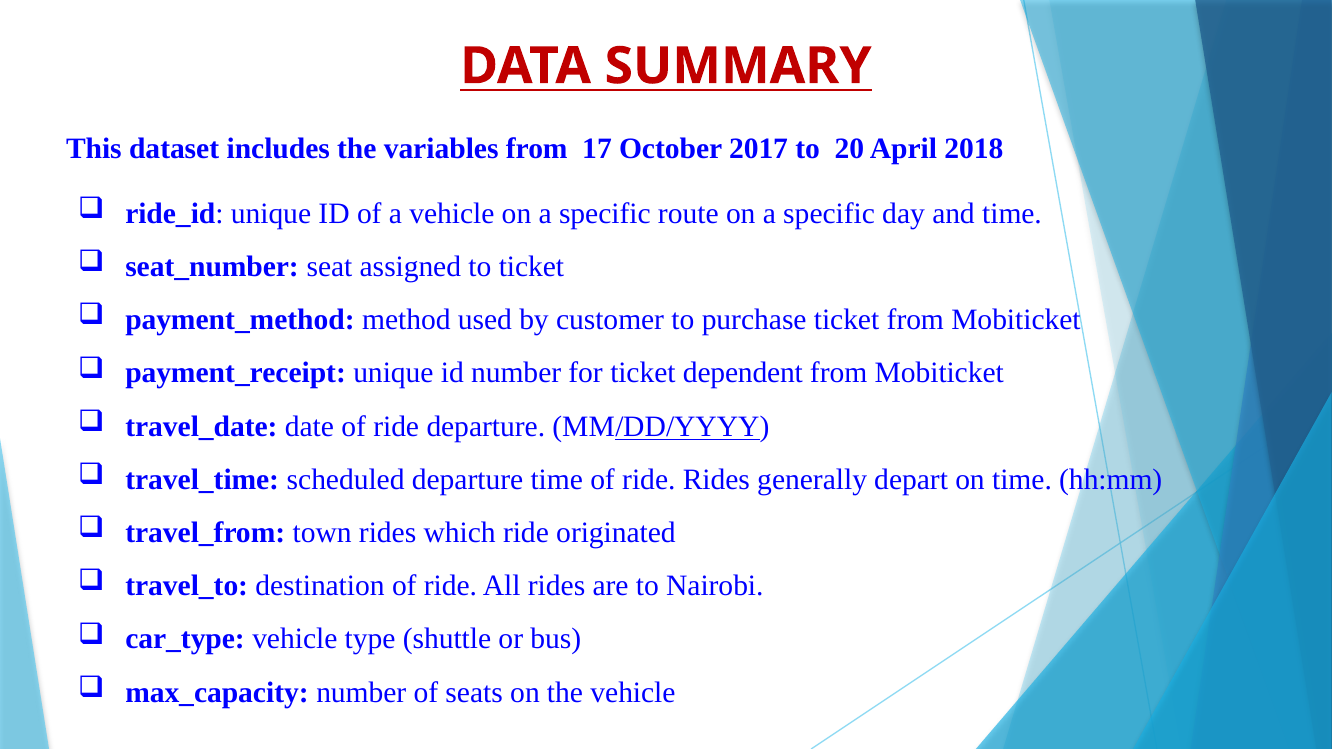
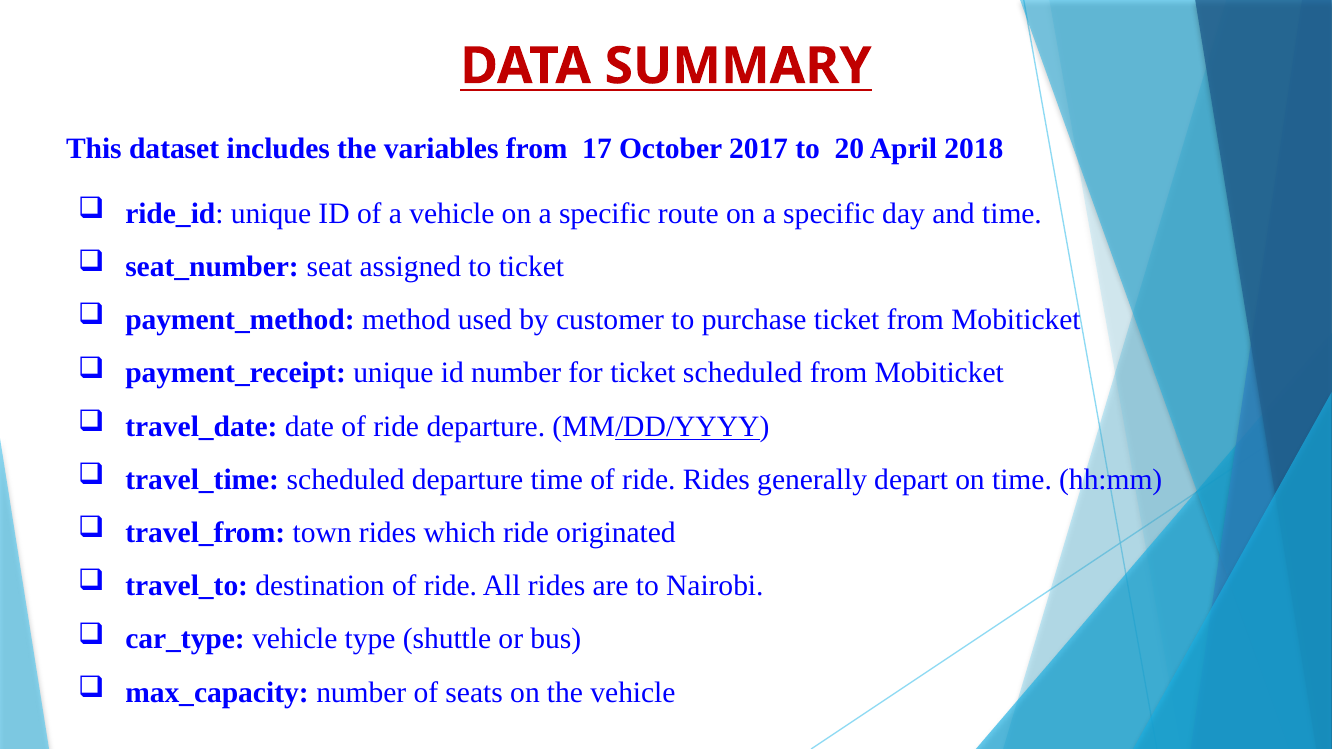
ticket dependent: dependent -> scheduled (743, 373)
